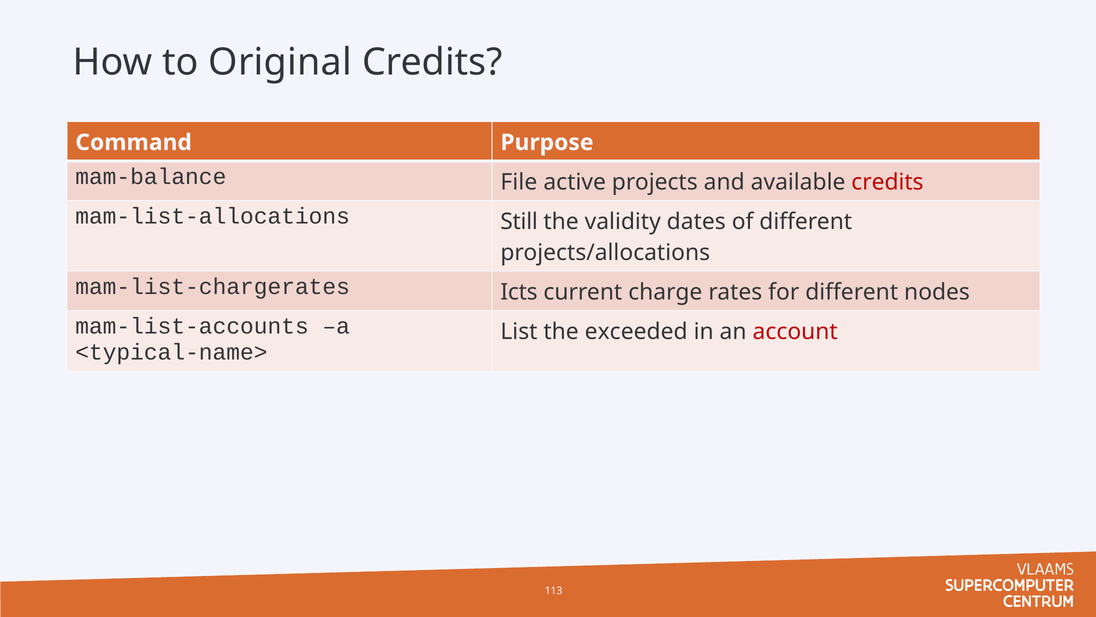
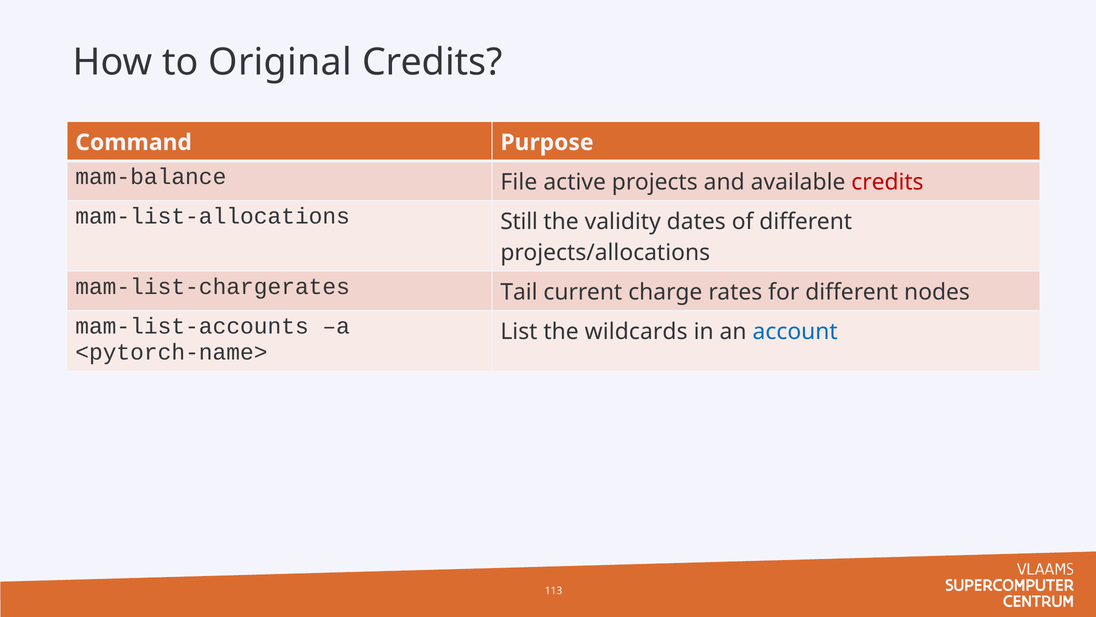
Icts: Icts -> Tail (519, 292)
exceeded: exceeded -> wildcards (636, 332)
account colour: red -> blue (795, 332)
<typical-name>: <typical-name> -> <pytorch-name> (171, 352)
